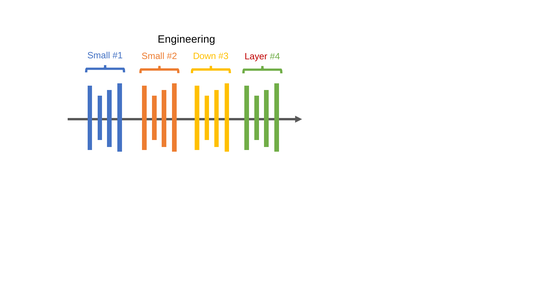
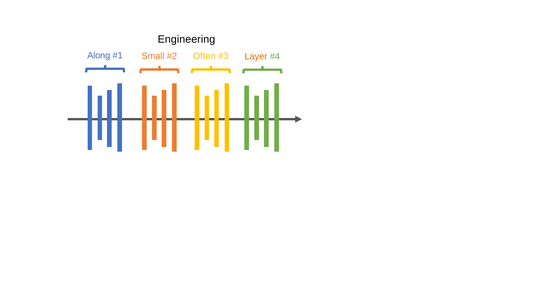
Small: Small -> Along (99, 55)
Down: Down -> Often (204, 56)
Layer colour: red -> orange (256, 56)
